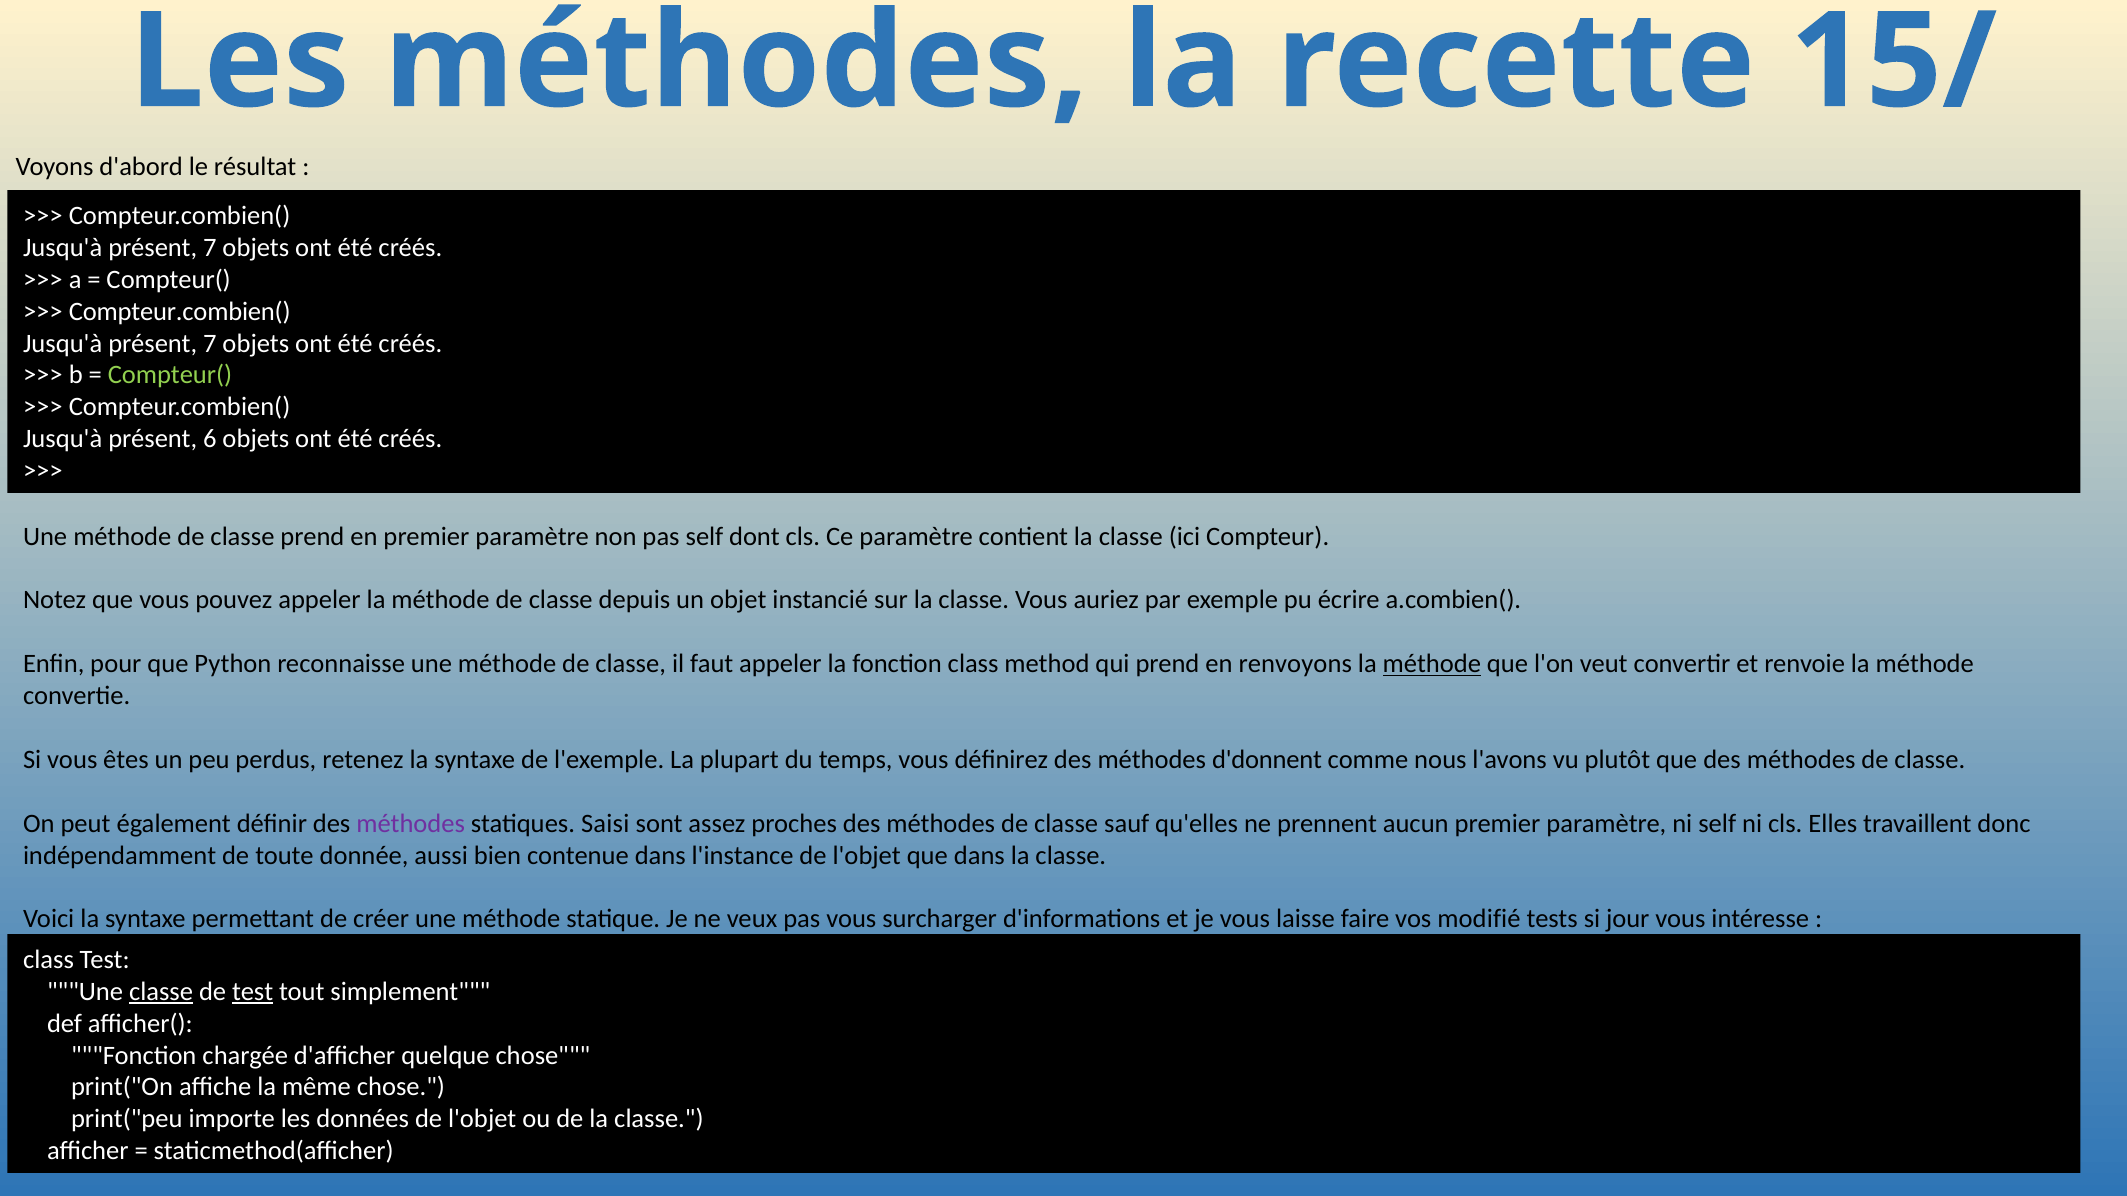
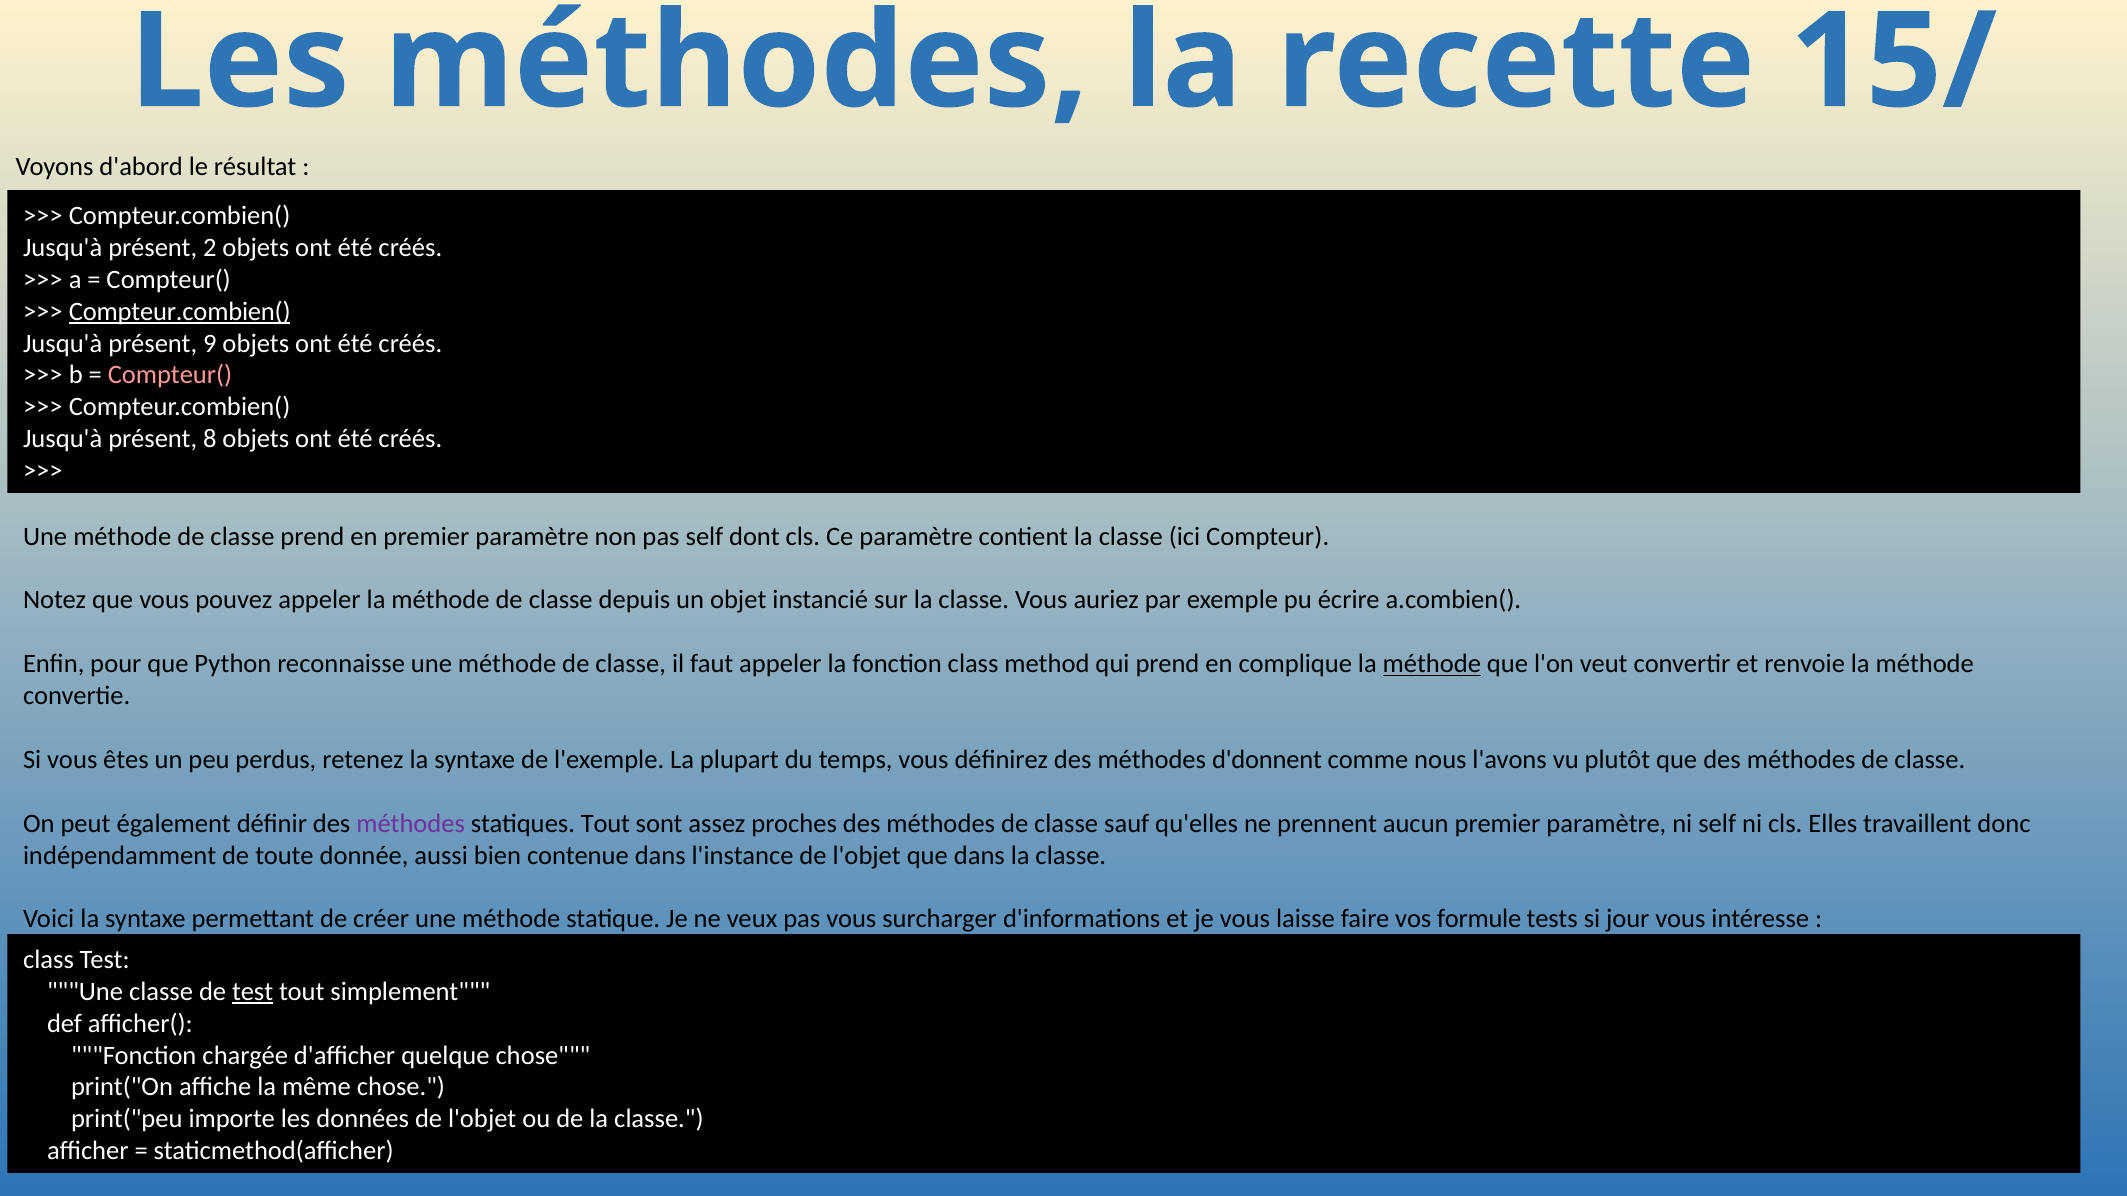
7: 7 -> 2 (210, 248)
Compteur.combien( underline: none -> present (180, 312)
7: 7 -> 9 (210, 343)
Compteur( colour: light green -> pink (170, 375)
6: 6 -> 8 (210, 439)
renvoyons: renvoyons -> complique (1295, 664)
statiques Saisi: Saisi -> Tout (605, 824)
modifié: modifié -> formule (1479, 919)
classe underline: present -> none (161, 992)
